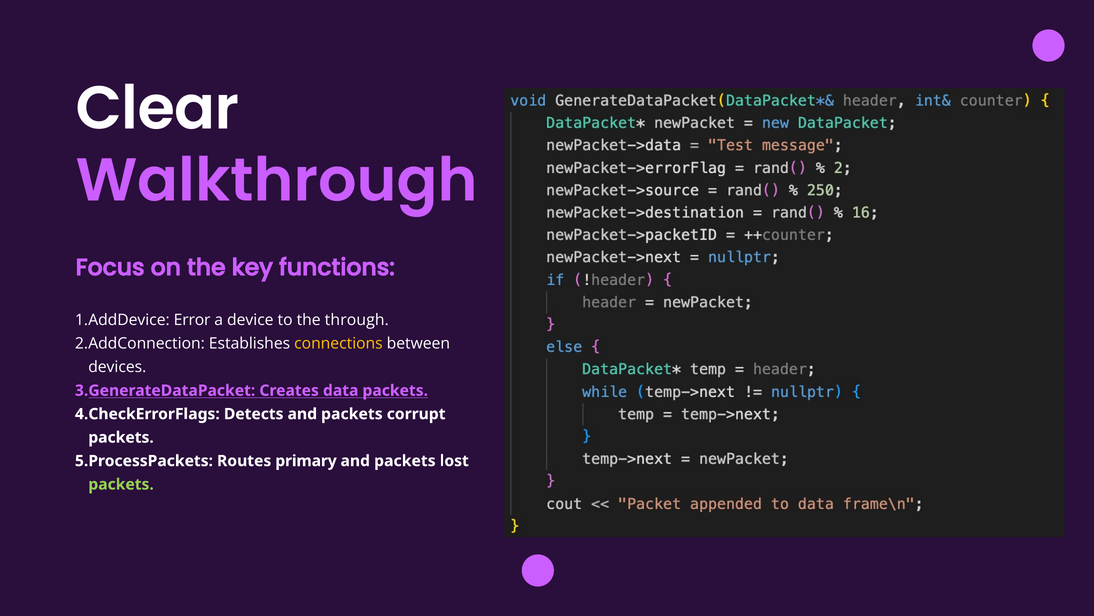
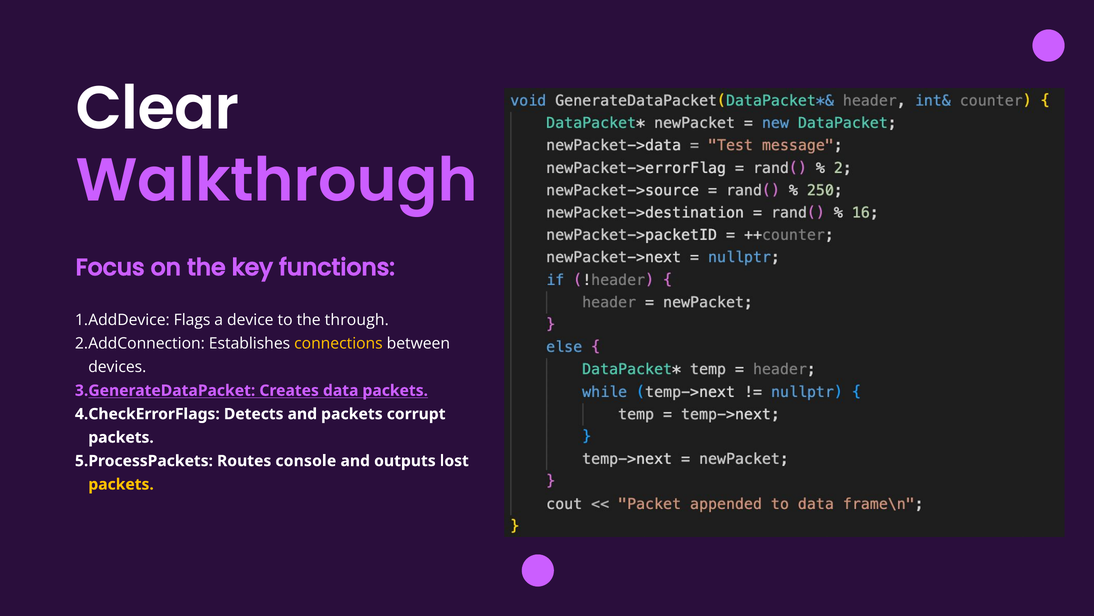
Error: Error -> Flags (192, 320)
primary: primary -> console (306, 460)
packets: packets -> outputs (405, 460)
packets colour: light green -> yellow (121, 484)
